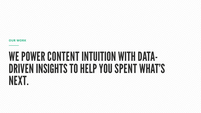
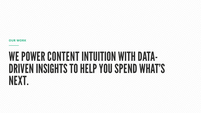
SPENT: SPENT -> SPEND (126, 69)
